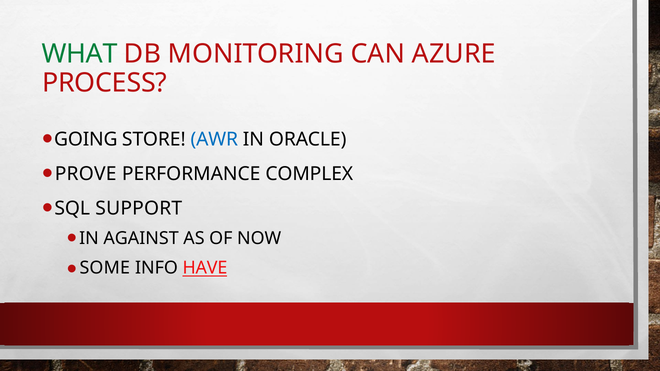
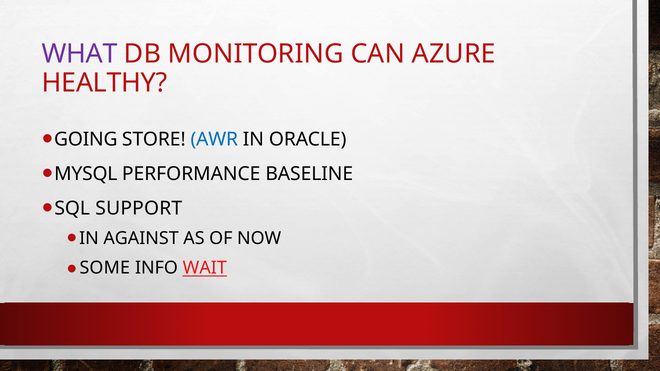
WHAT colour: green -> purple (80, 54)
PROCESS: PROCESS -> HEALTHY (105, 83)
PROVE: PROVE -> MYSQL (86, 174)
COMPLEX: COMPLEX -> BASELINE (309, 174)
HAVE: HAVE -> WAIT (205, 268)
